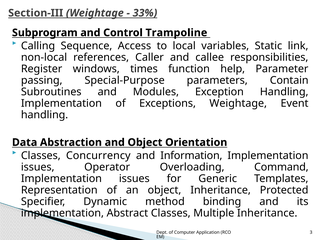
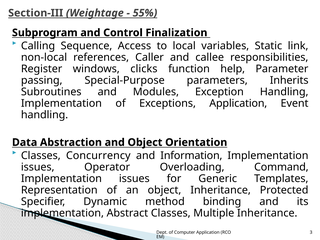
33%: 33% -> 55% (145, 13)
Trampoline: Trampoline -> Finalization (176, 33)
times: times -> clicks (144, 69)
Contain: Contain -> Inherits (289, 80)
Exceptions Weightage: Weightage -> Application (238, 103)
